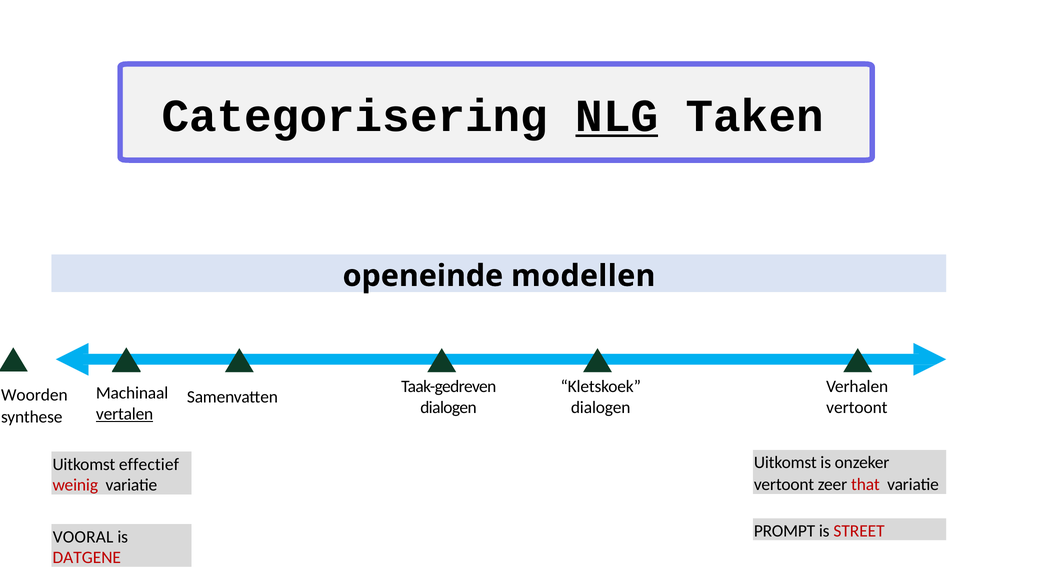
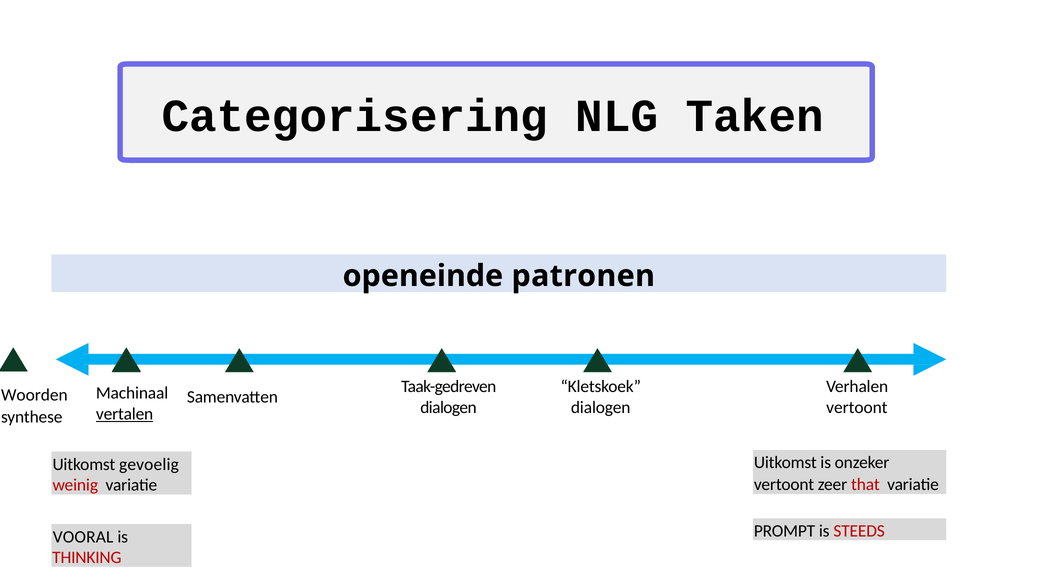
NLG underline: present -> none (617, 116)
modellen: modellen -> patronen (583, 276)
effectief: effectief -> gevoelig (149, 464)
STREET: STREET -> STEEDS (859, 531)
DATGENE: DATGENE -> THINKING (87, 557)
